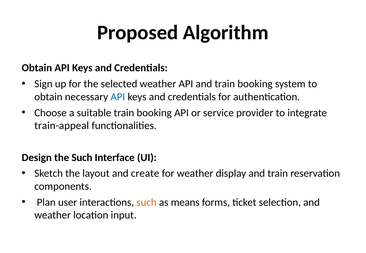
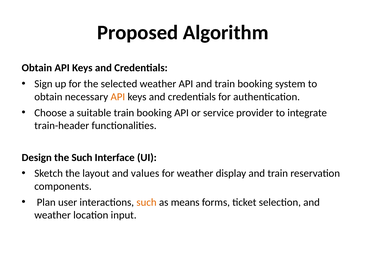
API colour: blue -> orange (118, 97)
train-appeal: train-appeal -> train-header (62, 126)
create: create -> values (145, 174)
